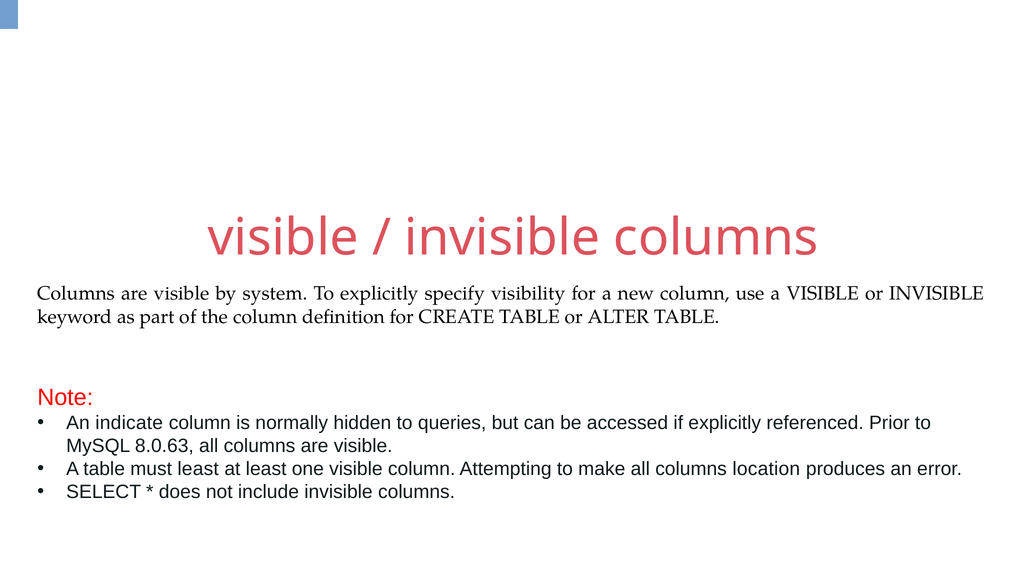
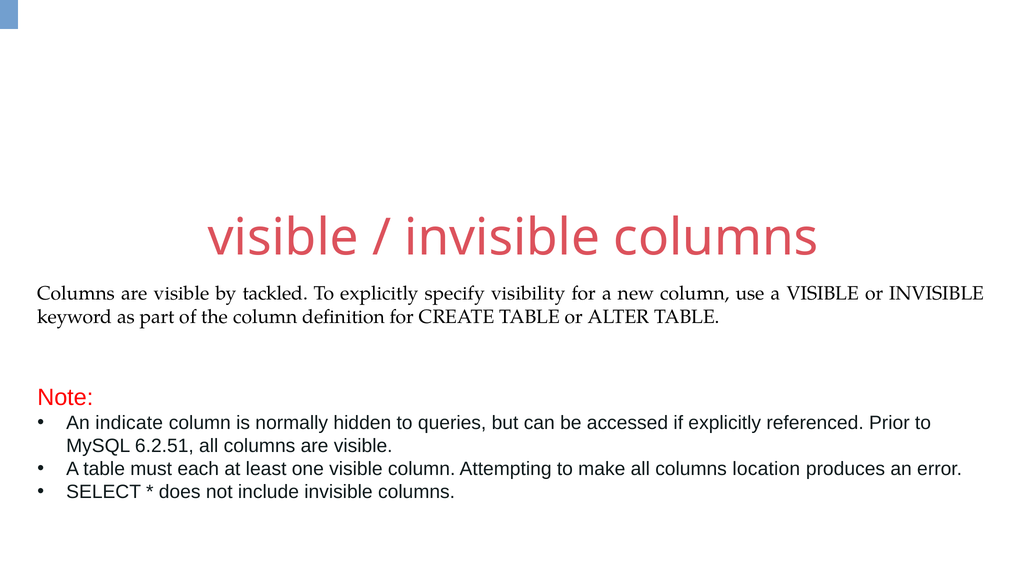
system: system -> tackled (275, 293)
8.0.63: 8.0.63 -> 6.2.51 (164, 446)
must least: least -> each (198, 469)
